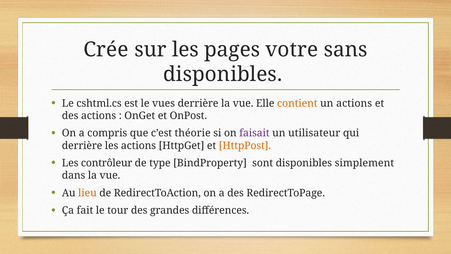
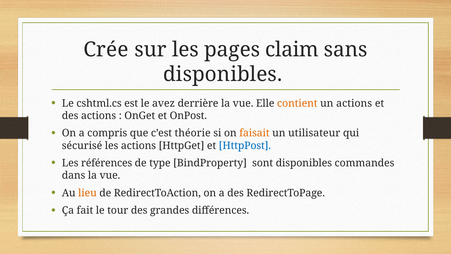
votre: votre -> claim (292, 49)
vues: vues -> avez (164, 103)
faisait colour: purple -> orange (254, 133)
derrière: derrière -> sécurisé (82, 145)
HttpPost colour: orange -> blue (245, 145)
contrôleur: contrôleur -> références (107, 163)
simplement: simplement -> commandes (364, 163)
